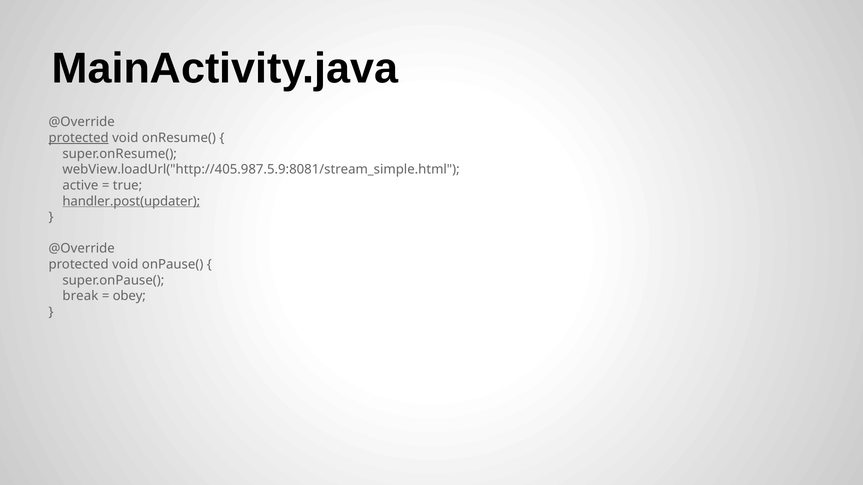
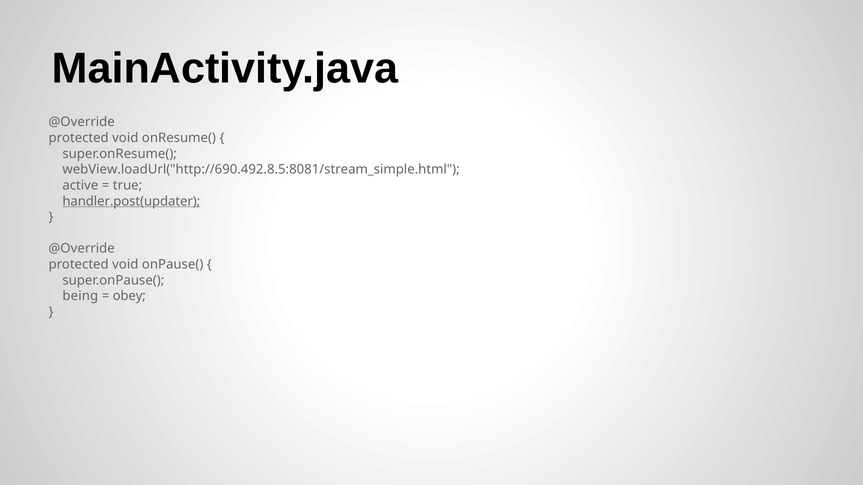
protected underline: present -> none (79, 138)
webView.loadUrl("http://405.987.5.9:8081/stream_simple.html: webView.loadUrl("http://405.987.5.9:8081/stream_simple.html -> webView.loadUrl("http://690.492.8.5:8081/stream_simple.html (261, 170)
break: break -> being (80, 296)
